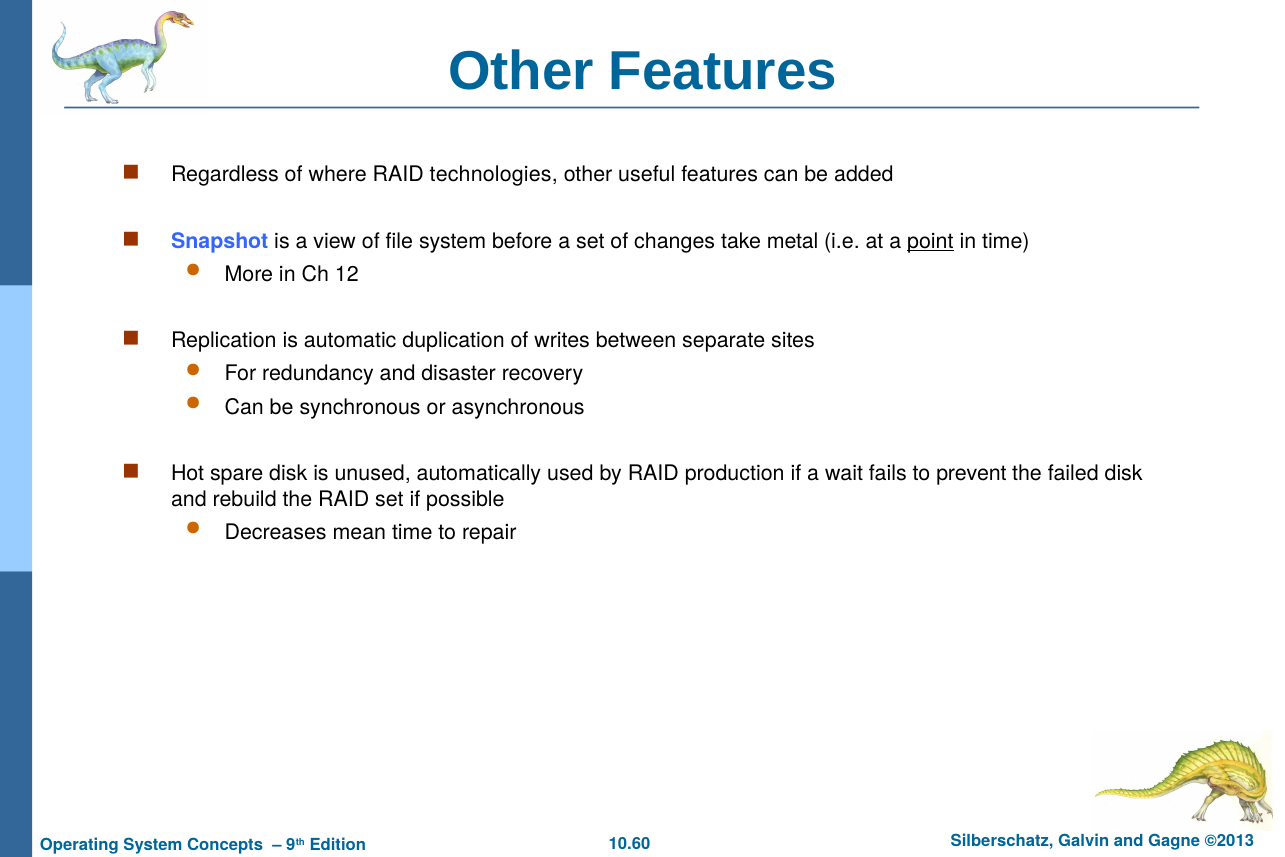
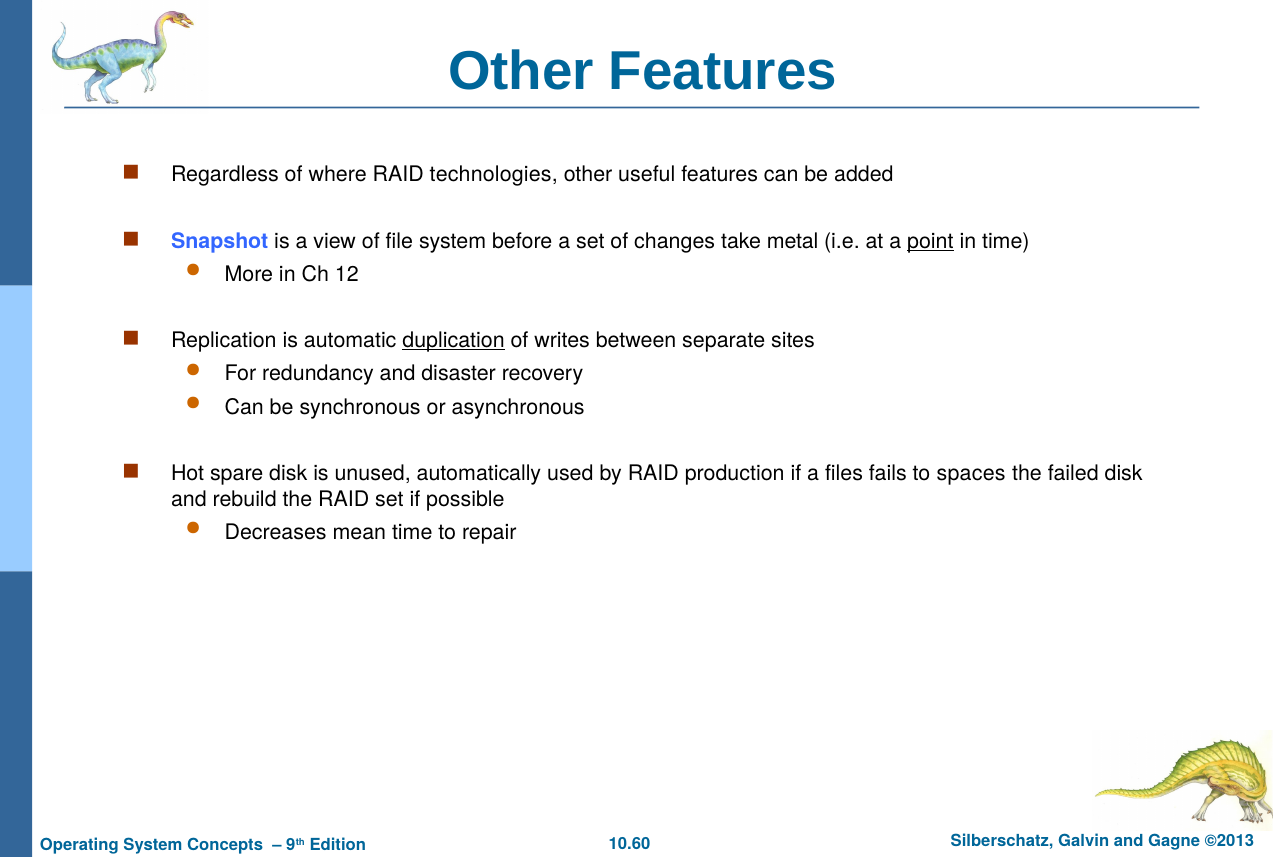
duplication underline: none -> present (454, 340)
wait: wait -> files (844, 473)
prevent: prevent -> spaces (971, 473)
